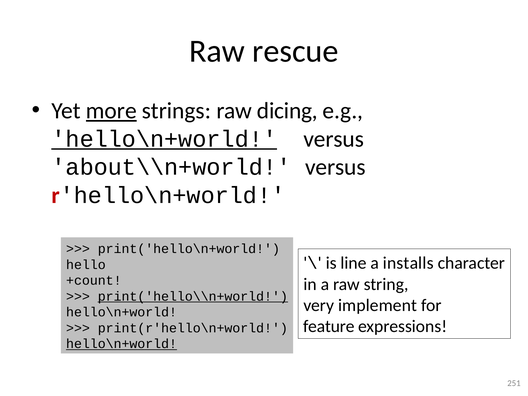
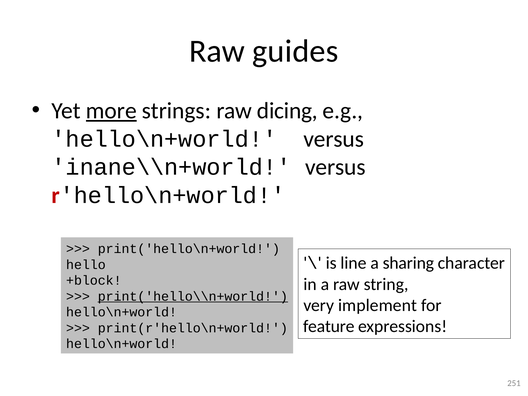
rescue: rescue -> guides (295, 51)
hello\n+world underline: present -> none (164, 139)
about\\n+world: about\\n+world -> inane\\n+world (171, 167)
installs: installs -> sharing (408, 263)
+count: +count -> +block (94, 281)
hello\n+world underline: present -> none (122, 344)
